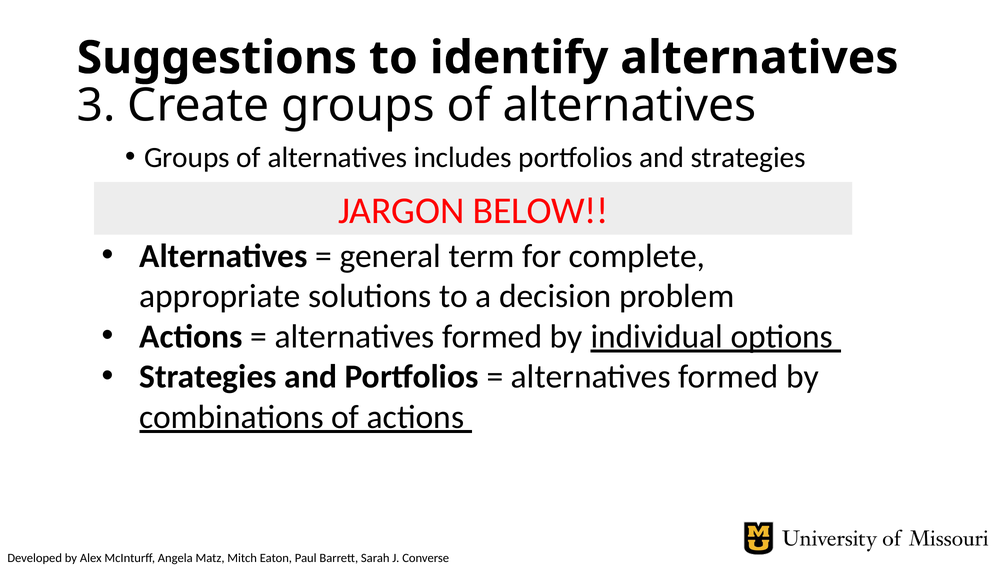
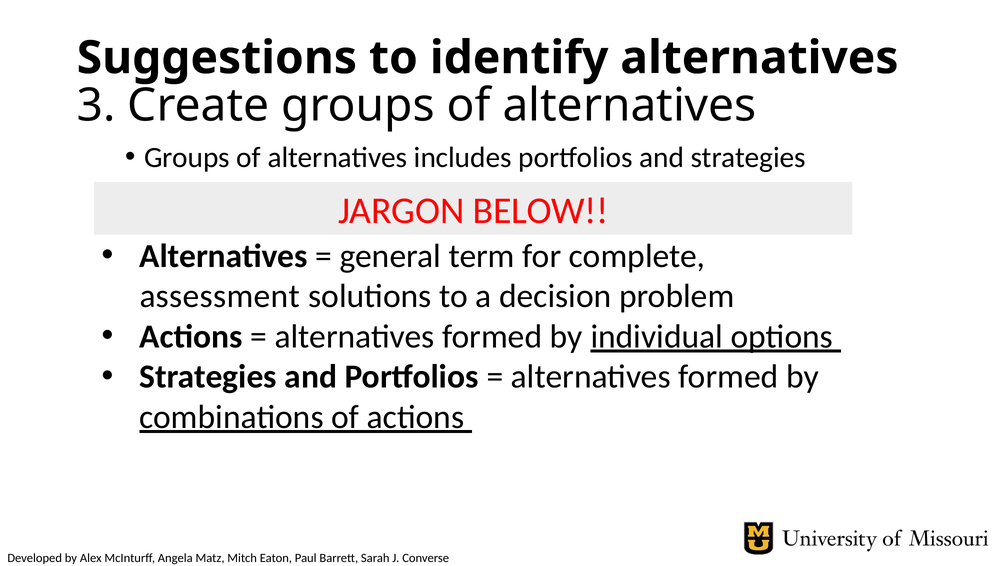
appropriate: appropriate -> assessment (220, 296)
